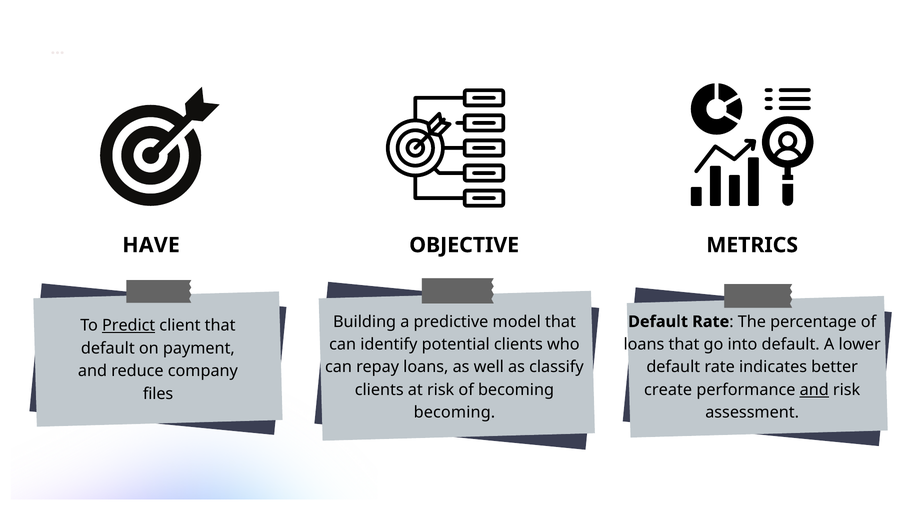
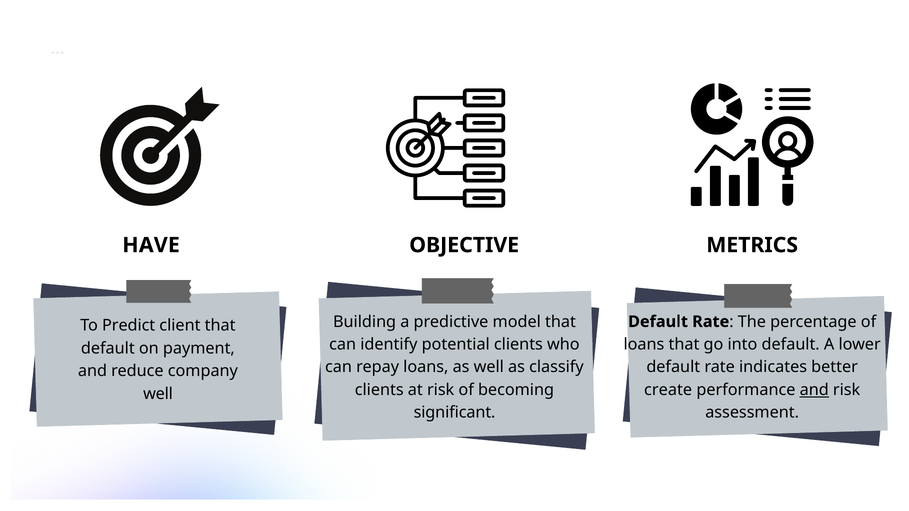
Predict underline: present -> none (129, 326)
files: files -> well (158, 394)
becoming: becoming -> significant (455, 413)
